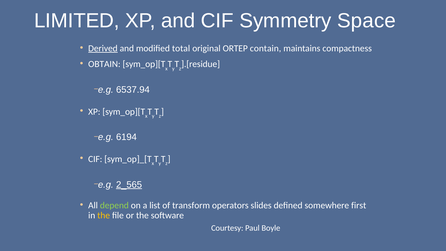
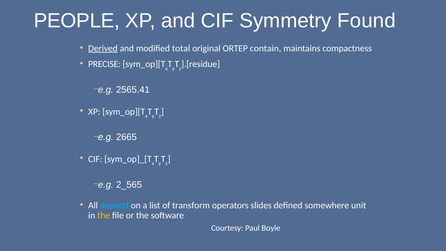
LIMITED: LIMITED -> PEOPLE (77, 21)
Space: Space -> Found (367, 21)
OBTAIN: OBTAIN -> PRECISE (104, 64)
6537.94: 6537.94 -> 2565.41 (133, 90)
6194: 6194 -> 2665 (126, 137)
2_565 underline: present -> none (129, 185)
depend colour: light green -> light blue (114, 205)
first: first -> unit (359, 205)
